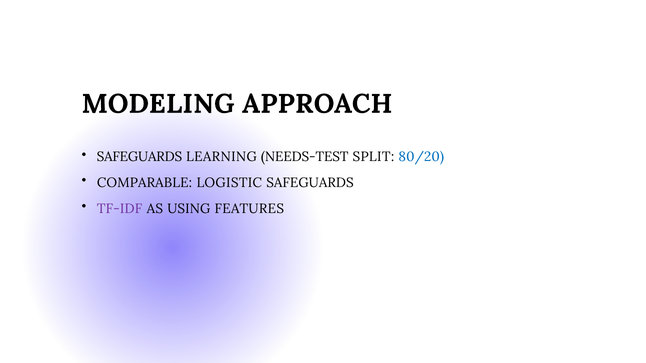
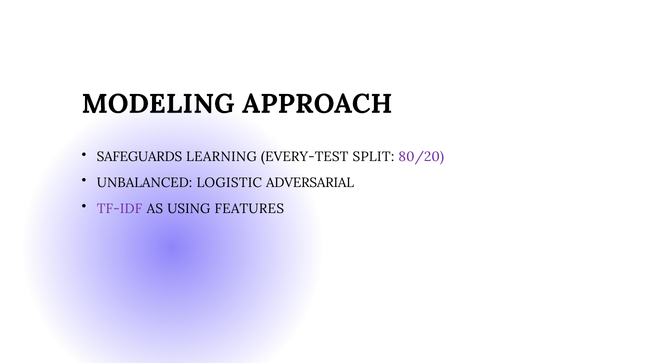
NEEDS-TEST: NEEDS-TEST -> EVERY-TEST (305, 157)
80/20 colour: blue -> purple (421, 157)
COMPARABLE: COMPARABLE -> UNBALANCED (145, 183)
LOGISTIC SAFEGUARDS: SAFEGUARDS -> ADVERSARIAL (310, 183)
